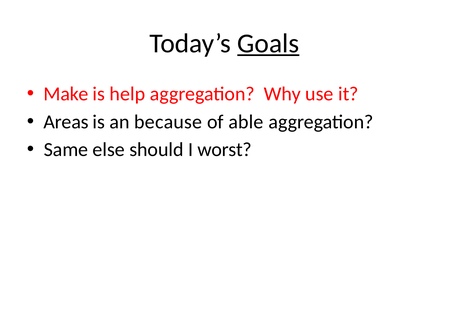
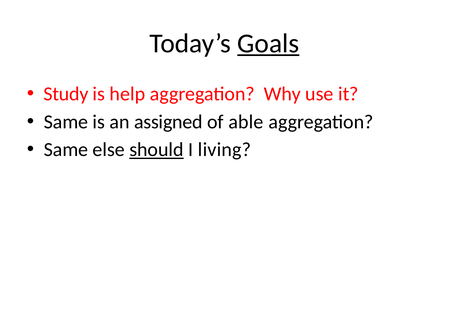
Make: Make -> Study (66, 94)
Areas: Areas -> Same (66, 122)
because: because -> assigned (168, 122)
should underline: none -> present (157, 150)
worst: worst -> living (224, 150)
